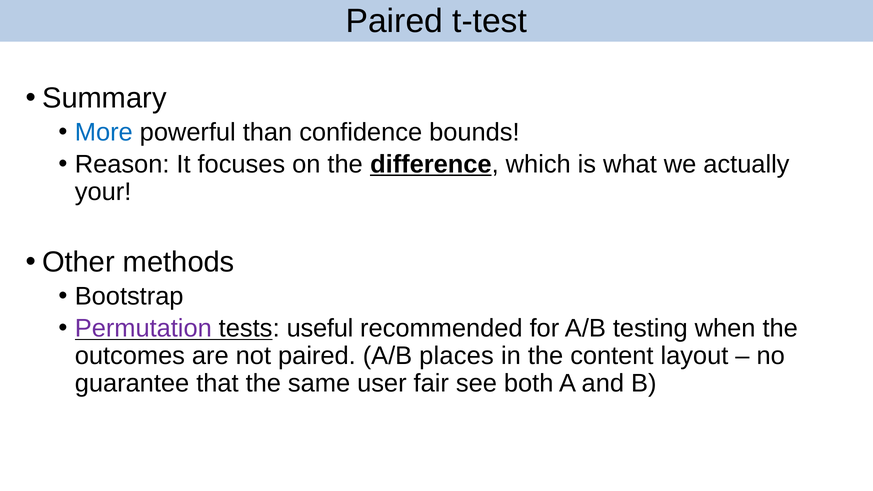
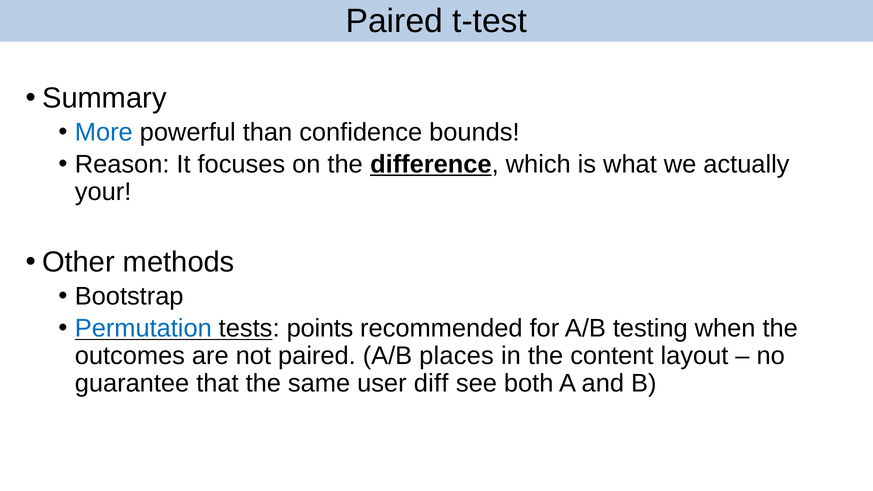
Permutation colour: purple -> blue (143, 328)
useful: useful -> points (320, 328)
fair: fair -> diff (431, 383)
